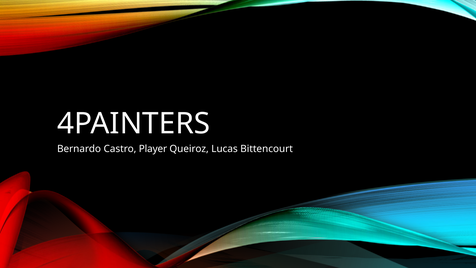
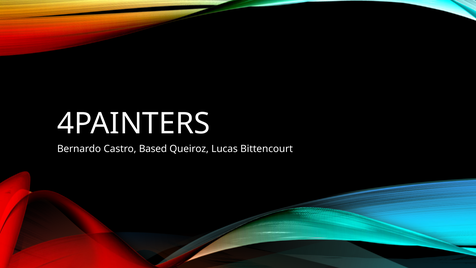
Player: Player -> Based (153, 149)
